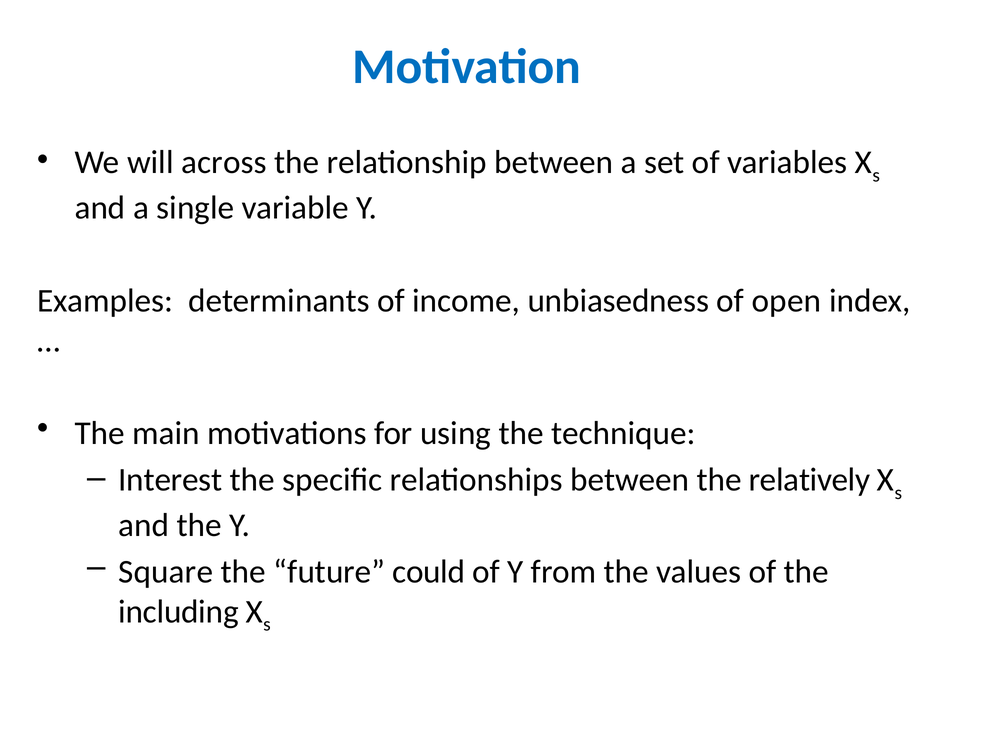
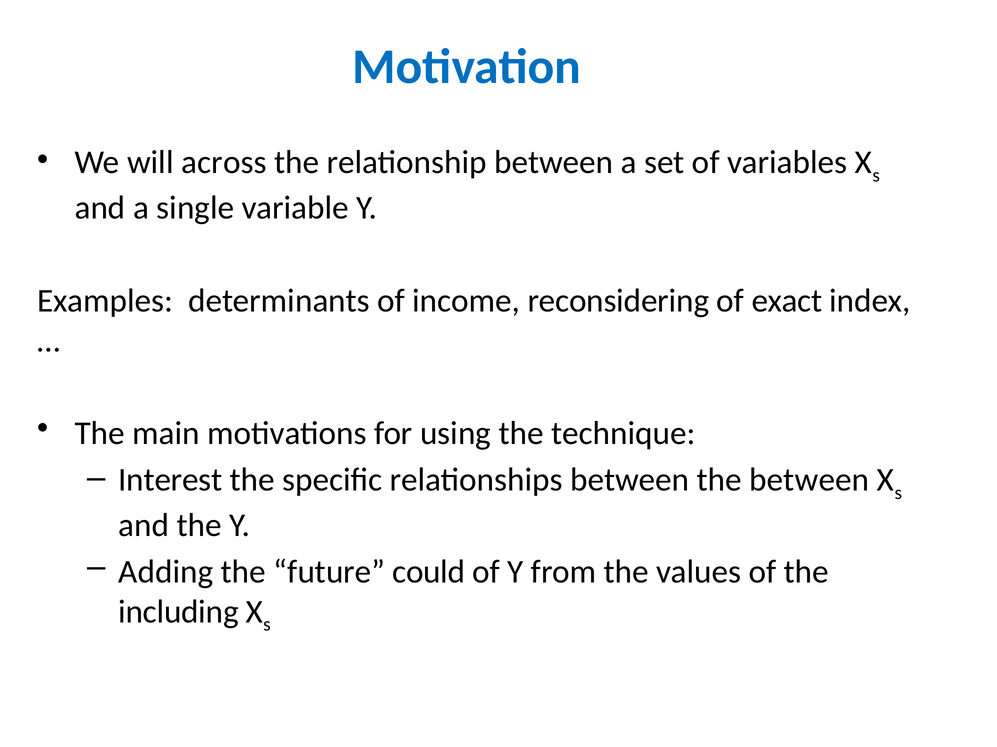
unbiasedness: unbiasedness -> reconsidering (618, 301)
open: open -> exact (787, 301)
the relatively: relatively -> between (809, 480)
Square: Square -> Adding (166, 572)
